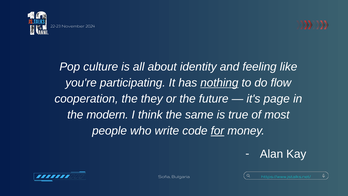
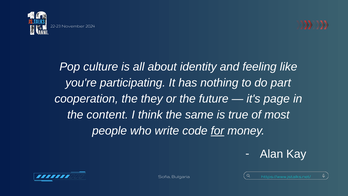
nothing underline: present -> none (219, 83)
flow: flow -> part (281, 83)
modern: modern -> content (107, 115)
